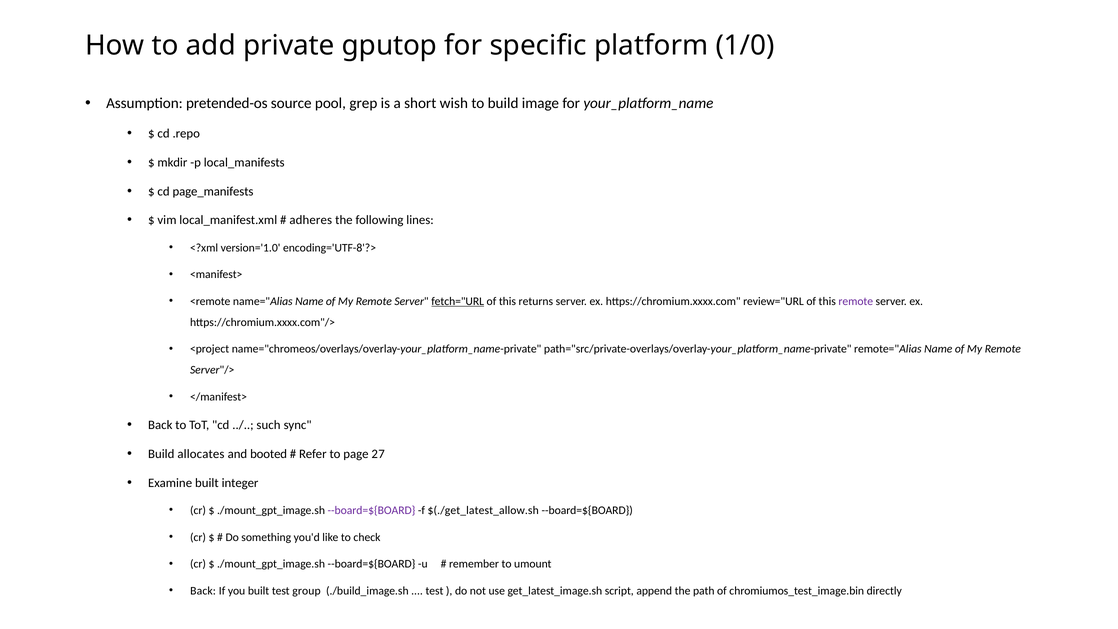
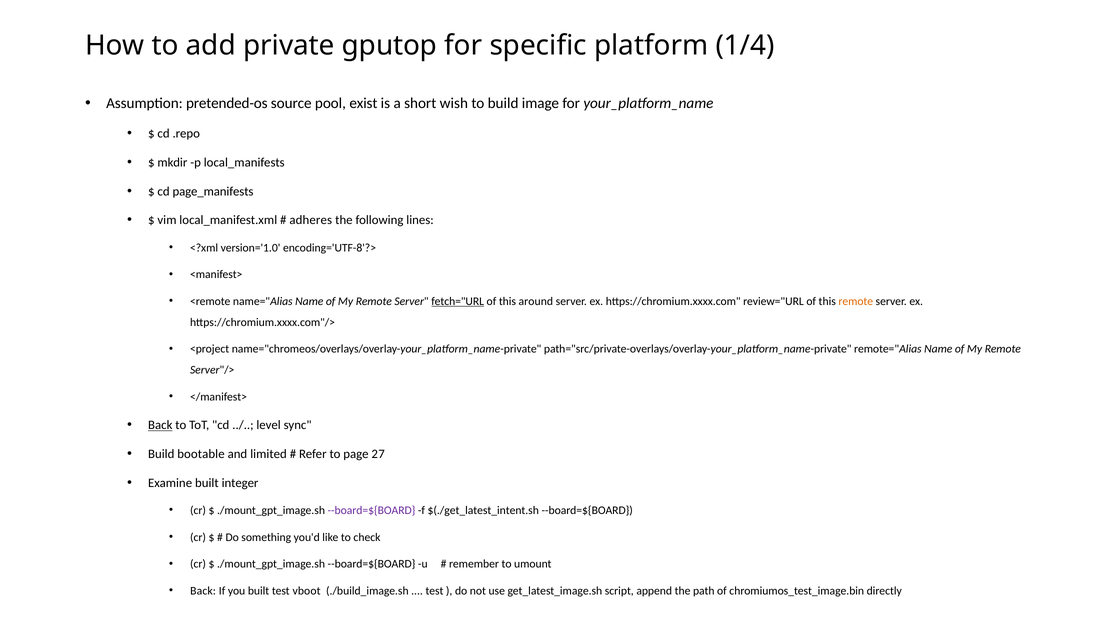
1/0: 1/0 -> 1/4 (745, 45)
grep: grep -> exist (363, 103)
returns: returns -> around (536, 301)
remote colour: purple -> orange (856, 301)
Back underline: none -> present (160, 425)
such: such -> level (269, 425)
allocates: allocates -> bootable (201, 454)
booted: booted -> limited (269, 454)
$(./get_latest_allow.sh: $(./get_latest_allow.sh -> $(./get_latest_intent.sh (483, 510)
group: group -> vboot (307, 591)
